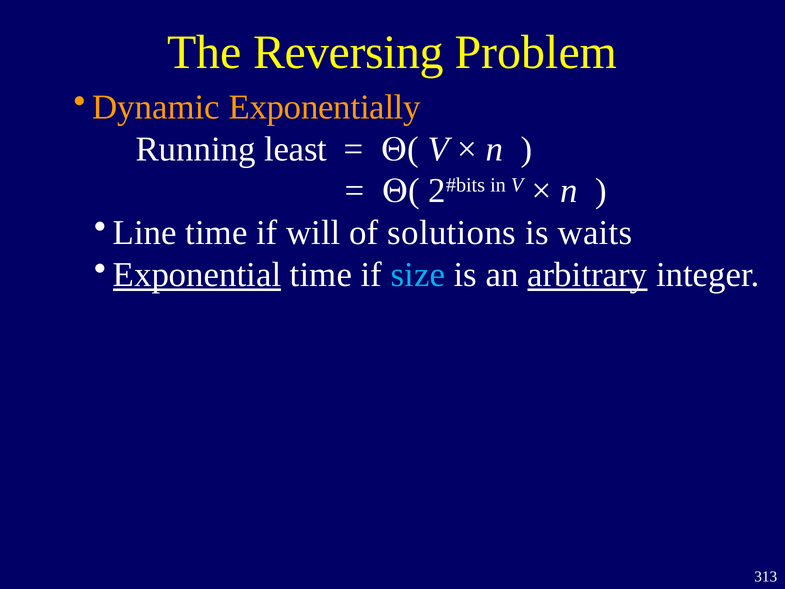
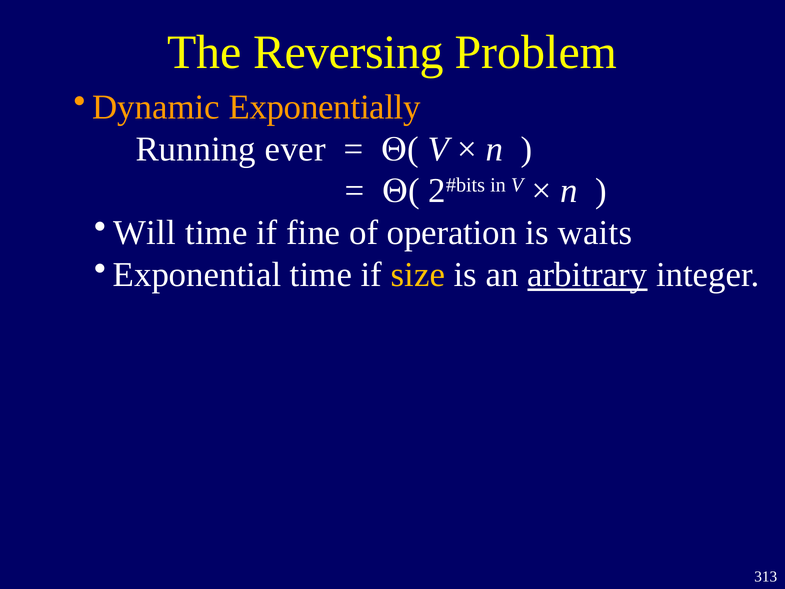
least: least -> ever (295, 149)
Line: Line -> Will (145, 233)
will: will -> fine (313, 233)
solutions: solutions -> operation (452, 233)
Exponential underline: present -> none (197, 275)
size colour: light blue -> yellow (418, 275)
